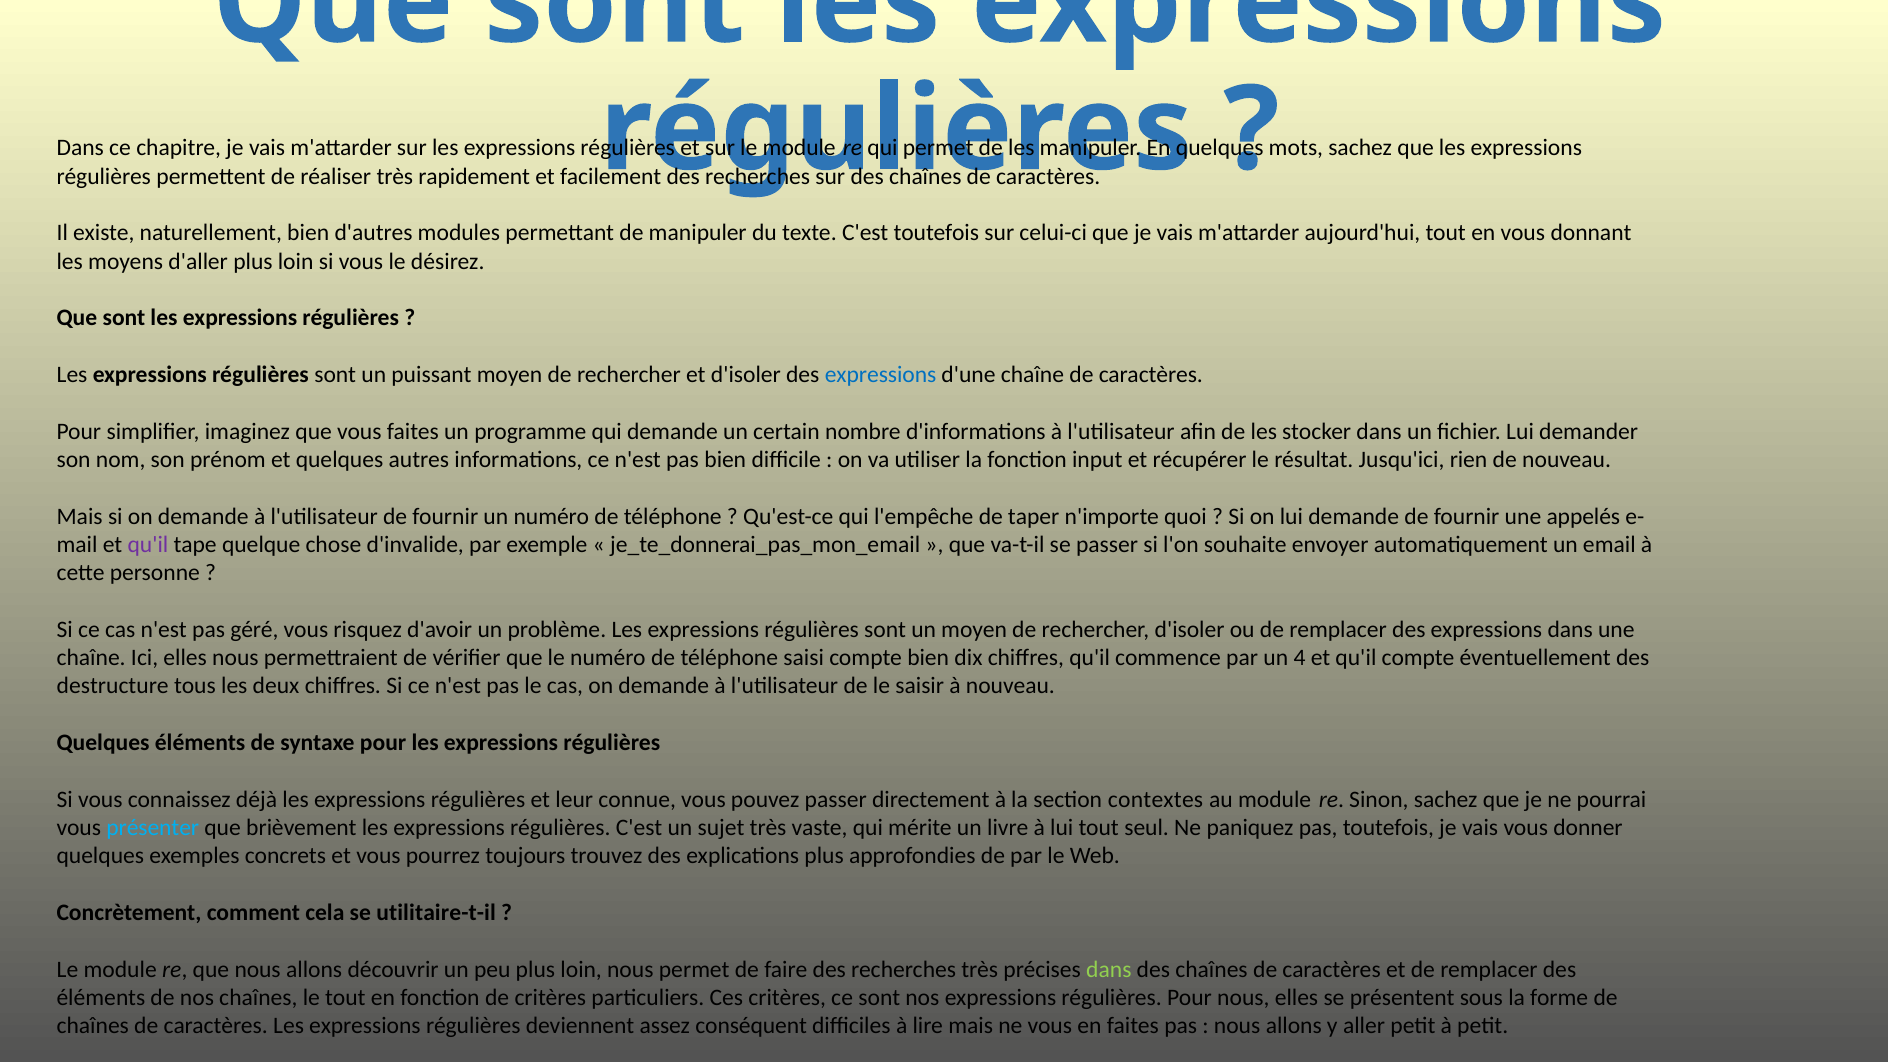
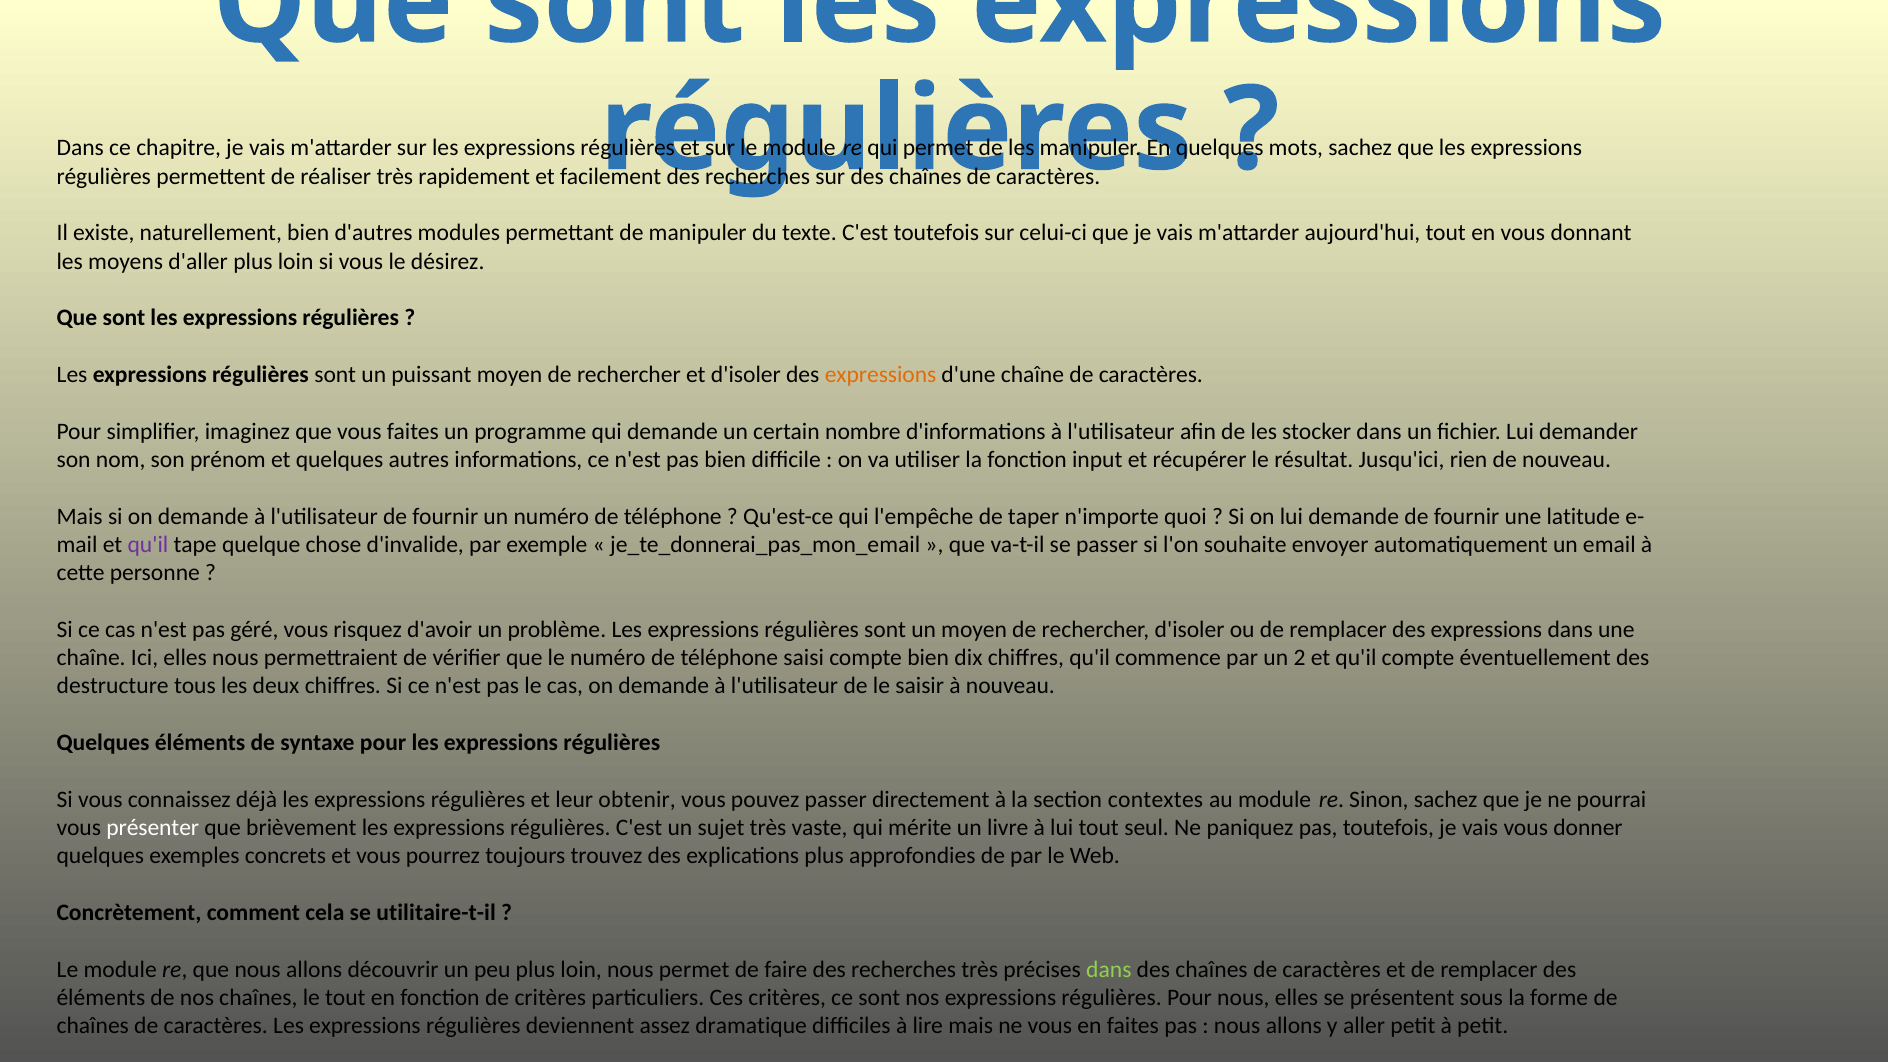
expressions colour: blue -> orange (881, 375)
appelés: appelés -> latitude (1583, 516)
4: 4 -> 2 (1299, 658)
connue: connue -> obtenir (637, 799)
présenter colour: light blue -> white (153, 828)
conséquent: conséquent -> dramatique (751, 1026)
